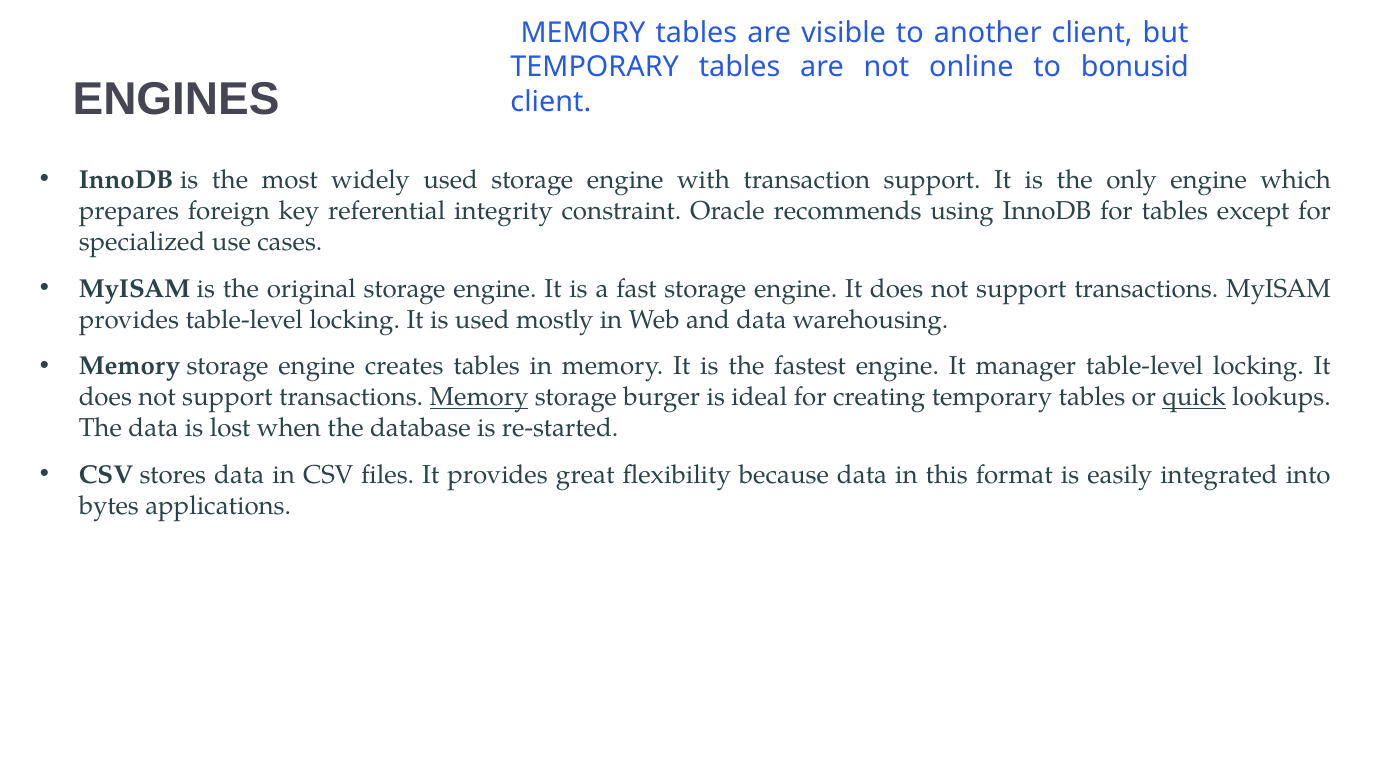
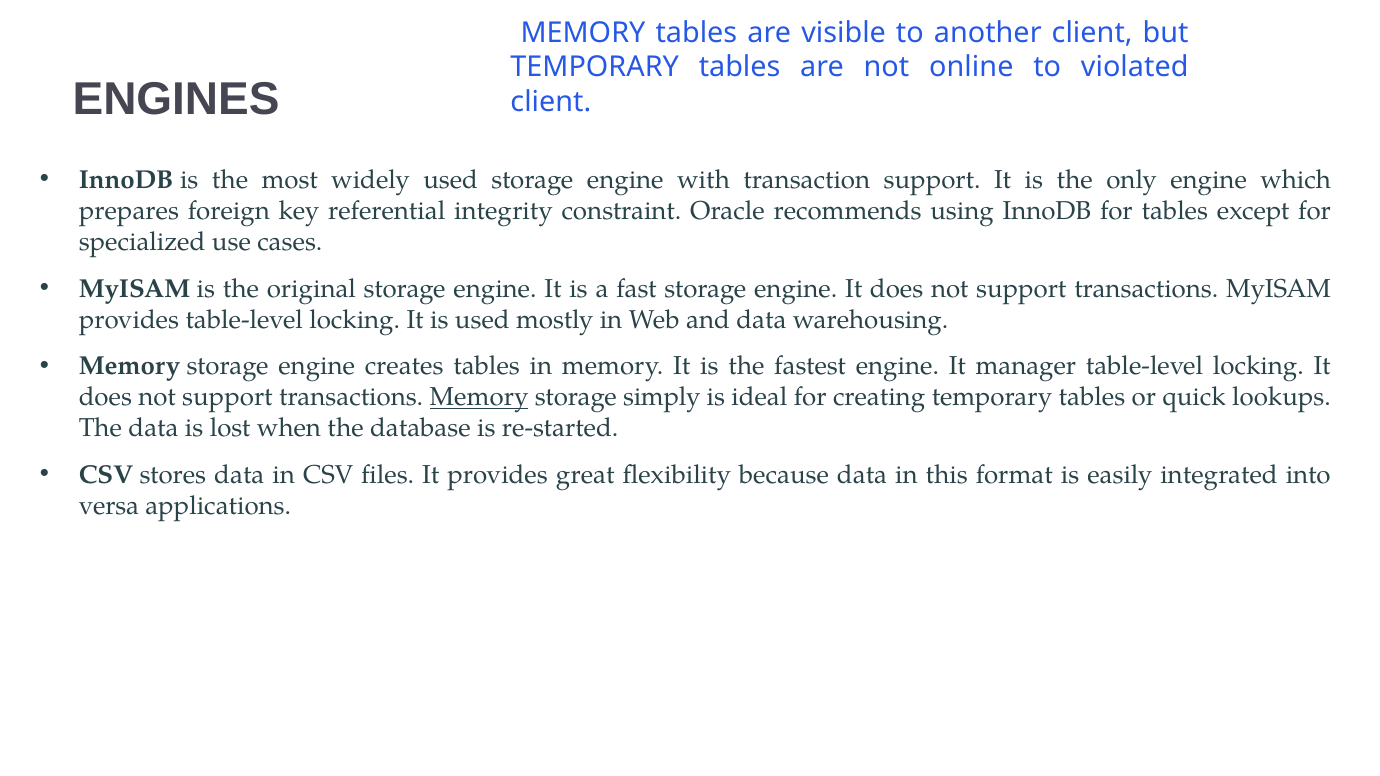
bonusid: bonusid -> violated (1135, 68)
burger: burger -> simply (662, 397)
quick underline: present -> none (1194, 397)
bytes: bytes -> versa (109, 506)
